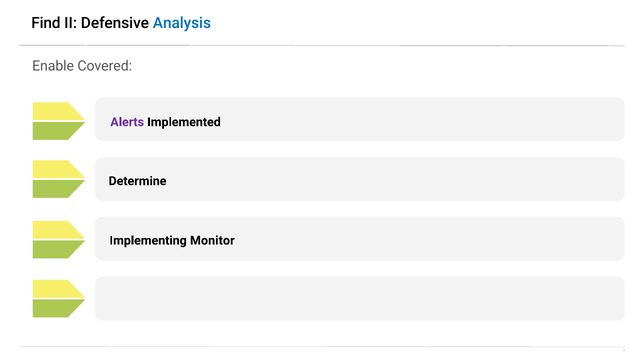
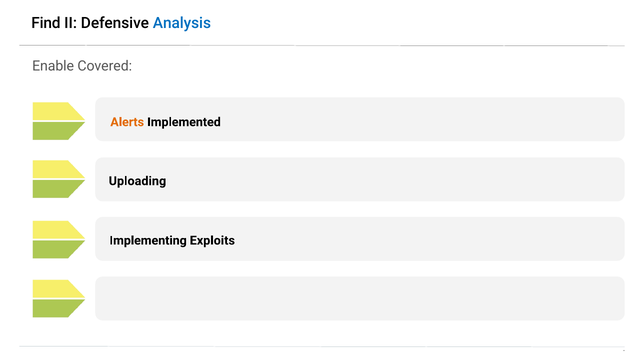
Alerts colour: purple -> orange (127, 122)
Determine: Determine -> Uploading (137, 181)
Monitor: Monitor -> Exploits (212, 240)
